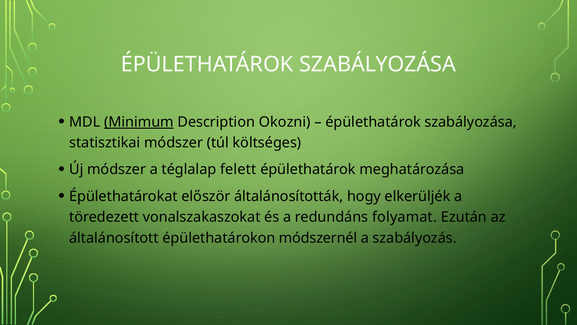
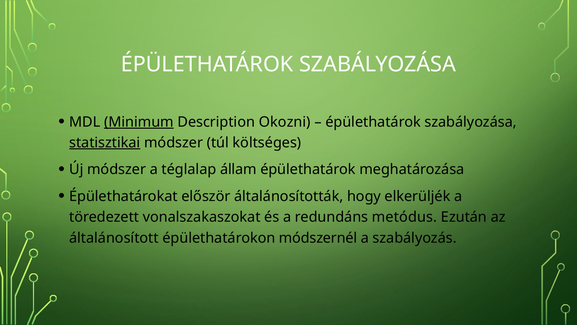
statisztikai underline: none -> present (105, 143)
felett: felett -> állam (238, 169)
folyamat: folyamat -> metódus (405, 217)
